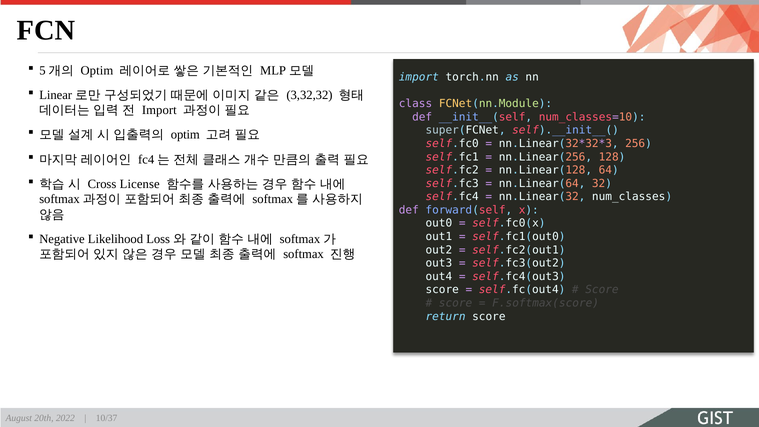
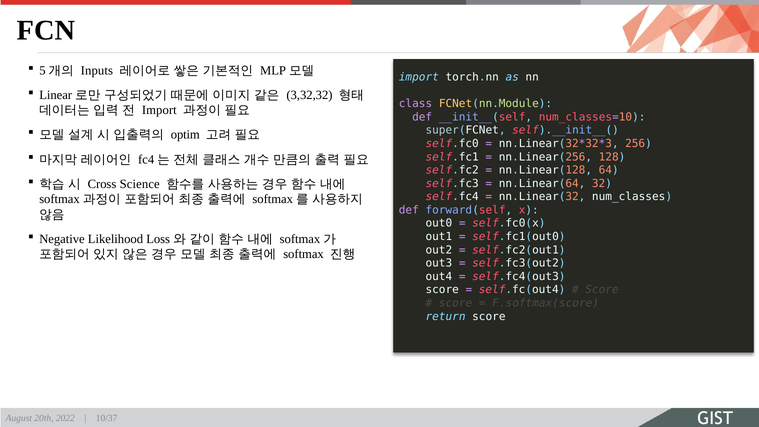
Optim: Optim -> Inputs (97, 70)
License: License -> Science (140, 184)
